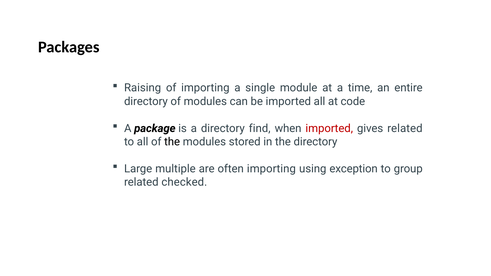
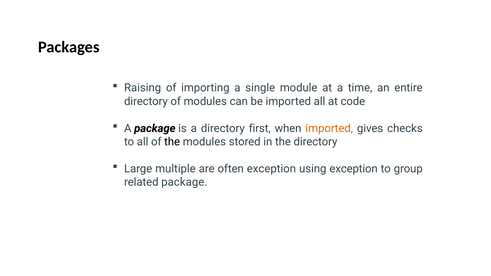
find: find -> first (260, 128)
imported colour: red -> orange (329, 128)
gives related: related -> checks (405, 128)
often importing: importing -> exception (271, 169)
related checked: checked -> package (184, 182)
